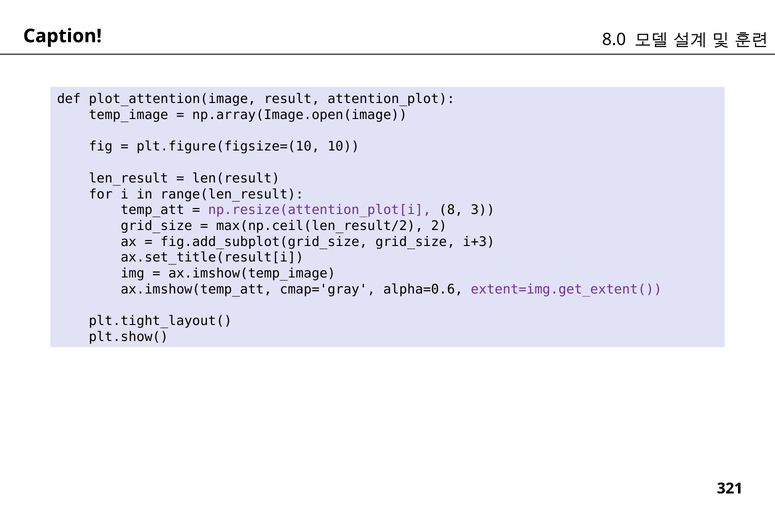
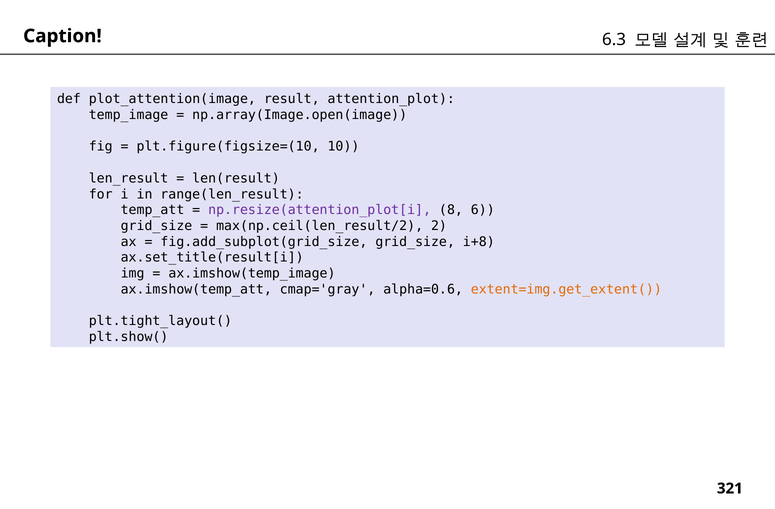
8.0: 8.0 -> 6.3 (614, 40)
3: 3 -> 6 (483, 210)
i+3: i+3 -> i+8 (479, 242)
extent=img.get_extent( colour: purple -> orange (566, 289)
